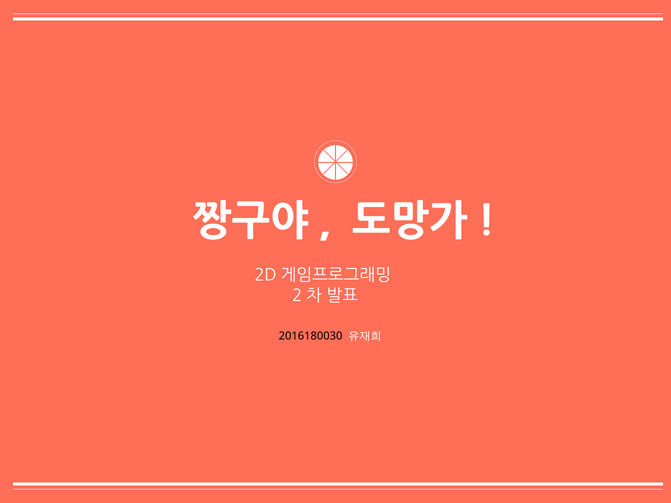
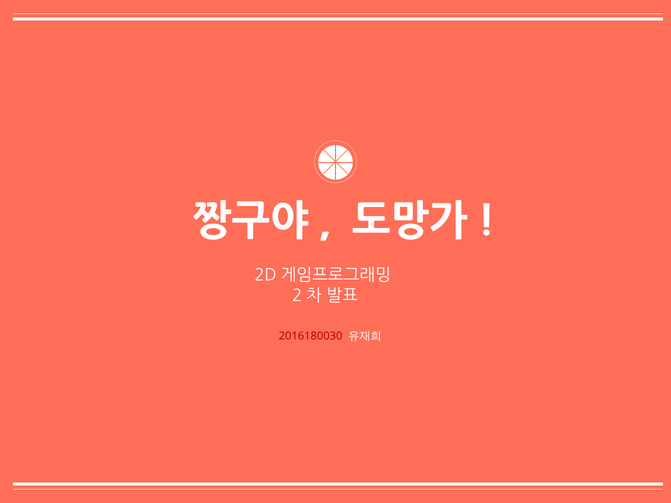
2016180030 colour: black -> red (311, 336)
